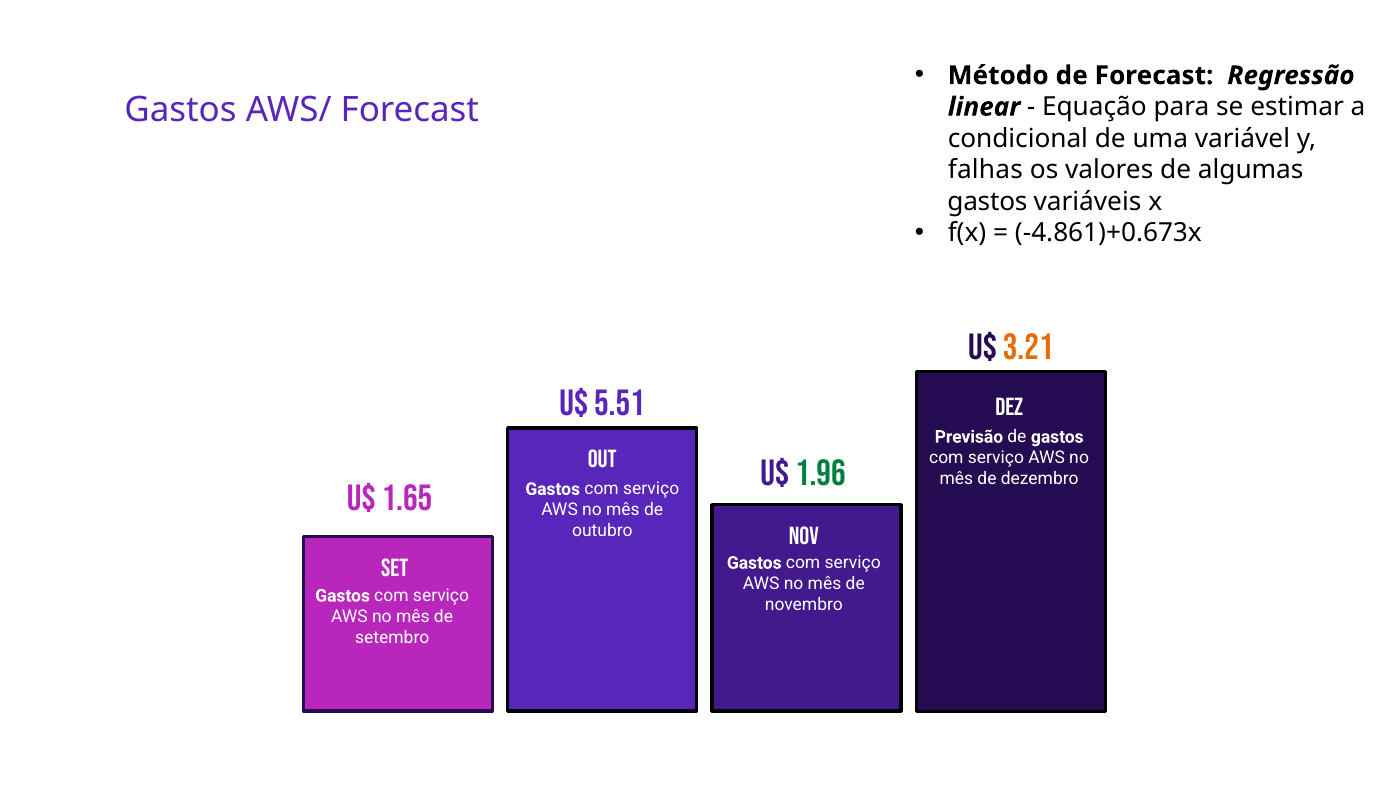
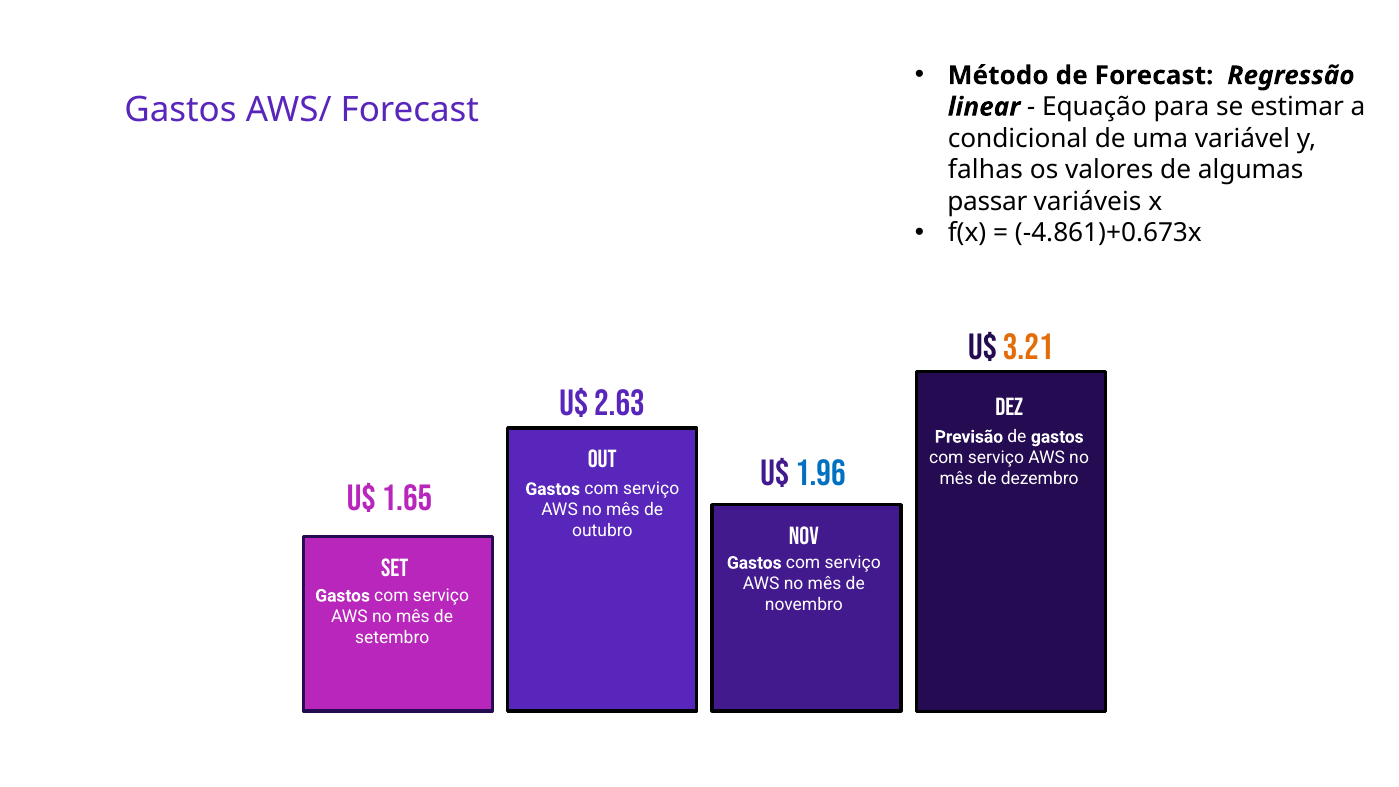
gastos: gastos -> passar (987, 201)
5.51: 5.51 -> 2.63 (619, 404)
1.96 colour: green -> blue (820, 473)
